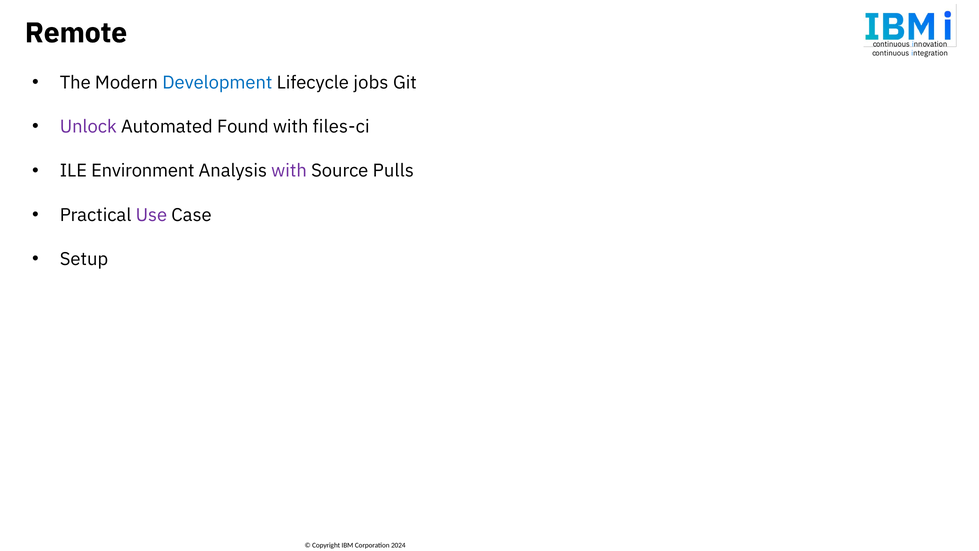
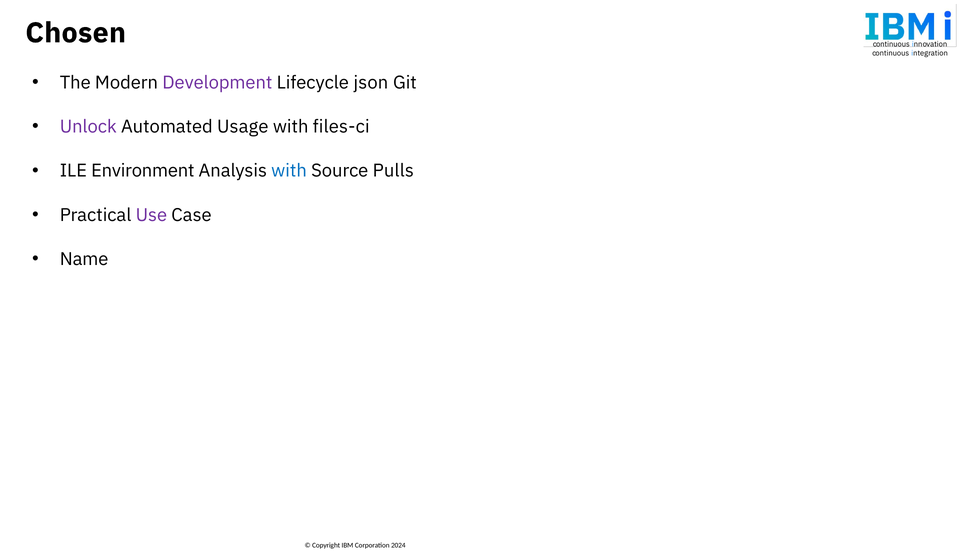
Remote: Remote -> Chosen (76, 33)
Development colour: blue -> purple (217, 83)
jobs: jobs -> json (371, 83)
Found: Found -> Usage (243, 127)
with colour: purple -> blue (289, 171)
Setup: Setup -> Name (84, 259)
